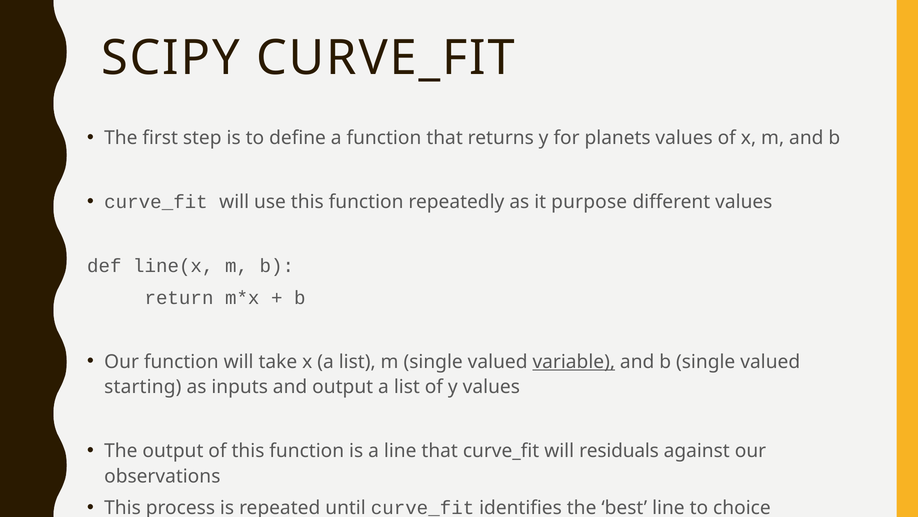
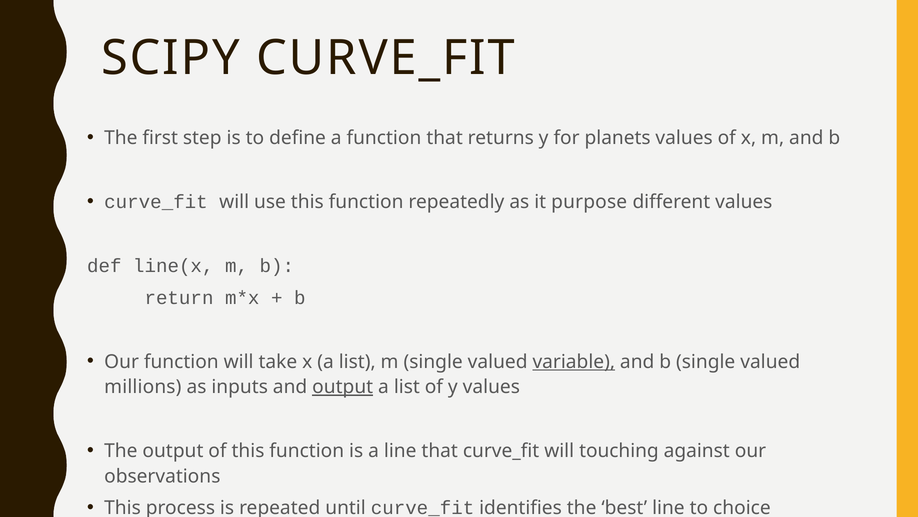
starting: starting -> millions (143, 387)
output underline: none -> present (343, 387)
residuals: residuals -> touching (619, 450)
